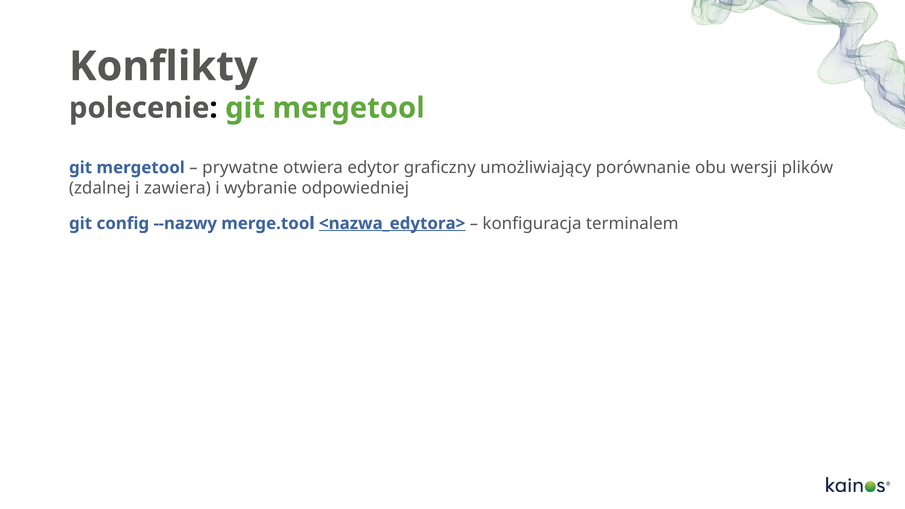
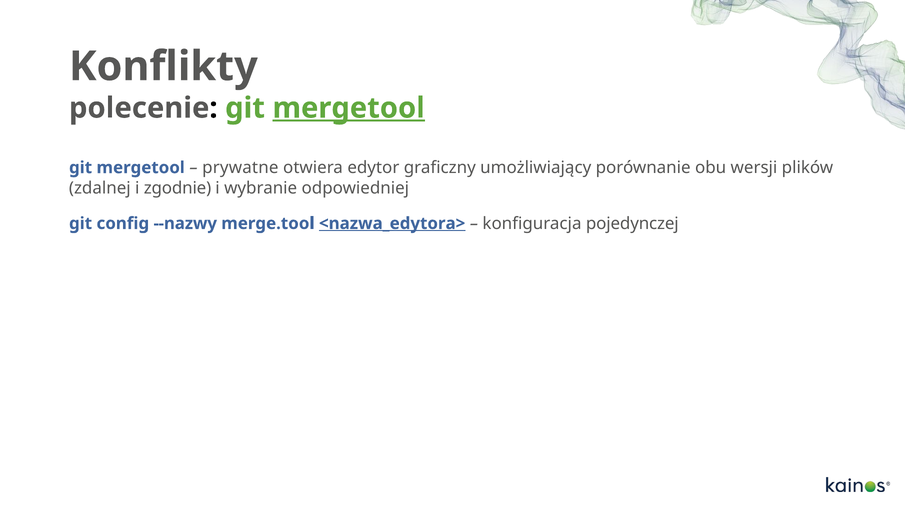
mergetool underline: none -> present (349, 108)
zawiera: zawiera -> zgodnie (178, 188)
terminalem: terminalem -> pojedynczej (632, 223)
